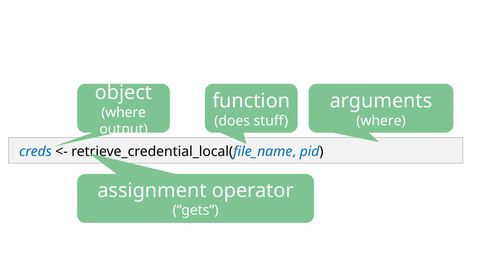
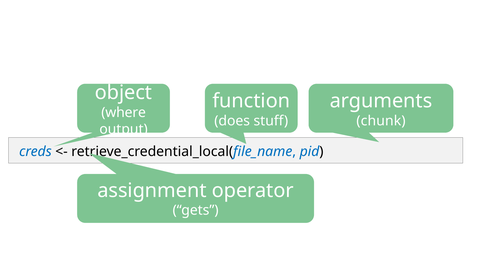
where: where -> chunk (381, 121)
